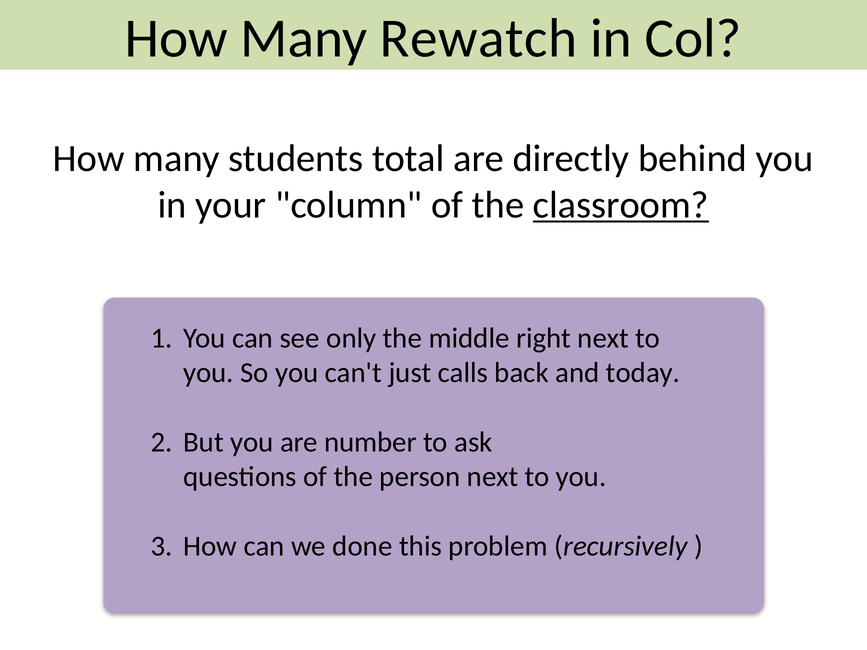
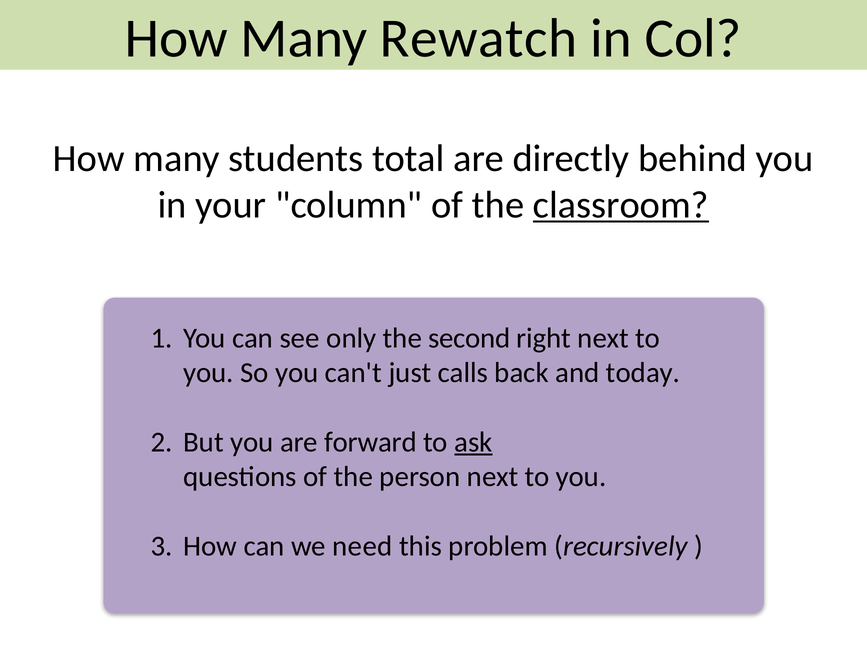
middle: middle -> second (469, 338)
number: number -> forward (371, 442)
ask underline: none -> present (473, 442)
done: done -> need (362, 546)
